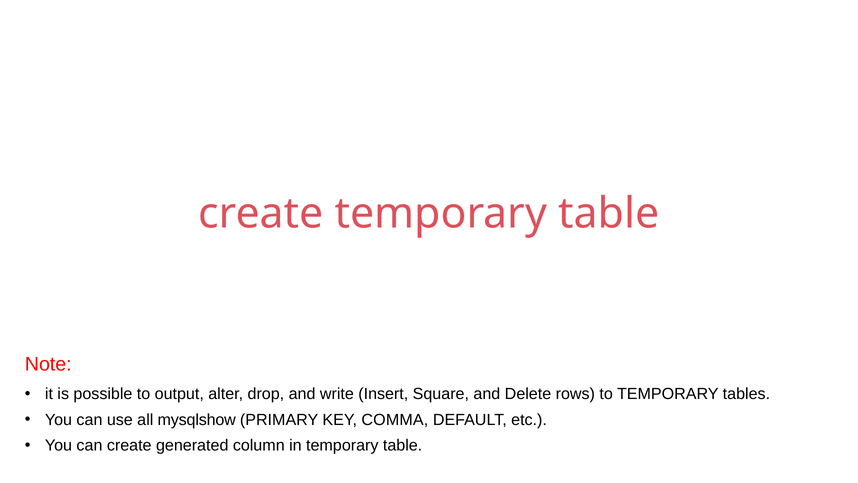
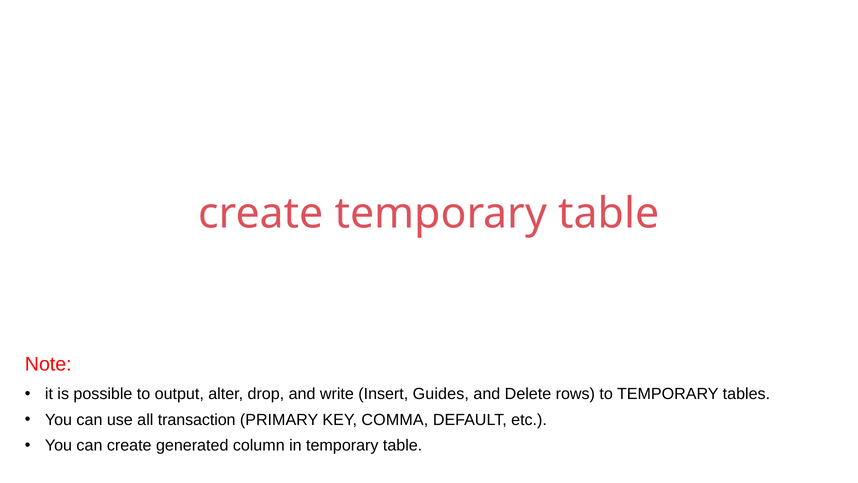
Square: Square -> Guides (441, 394)
mysqlshow: mysqlshow -> transaction (197, 420)
